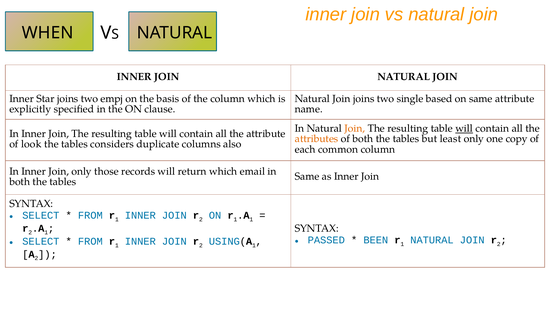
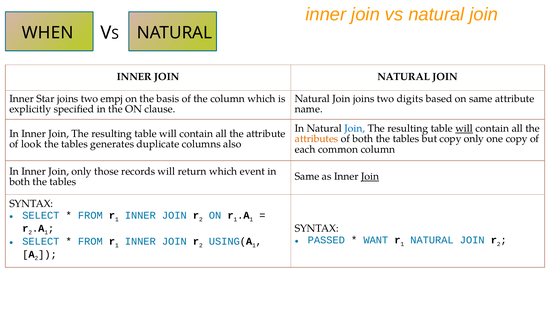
single: single -> digits (410, 98)
Join colour: orange -> blue (355, 128)
but least: least -> copy (451, 139)
considers: considers -> generates (112, 144)
email: email -> event (252, 171)
Join underline: none -> present (370, 176)
BEEN: BEEN -> WANT (376, 240)
